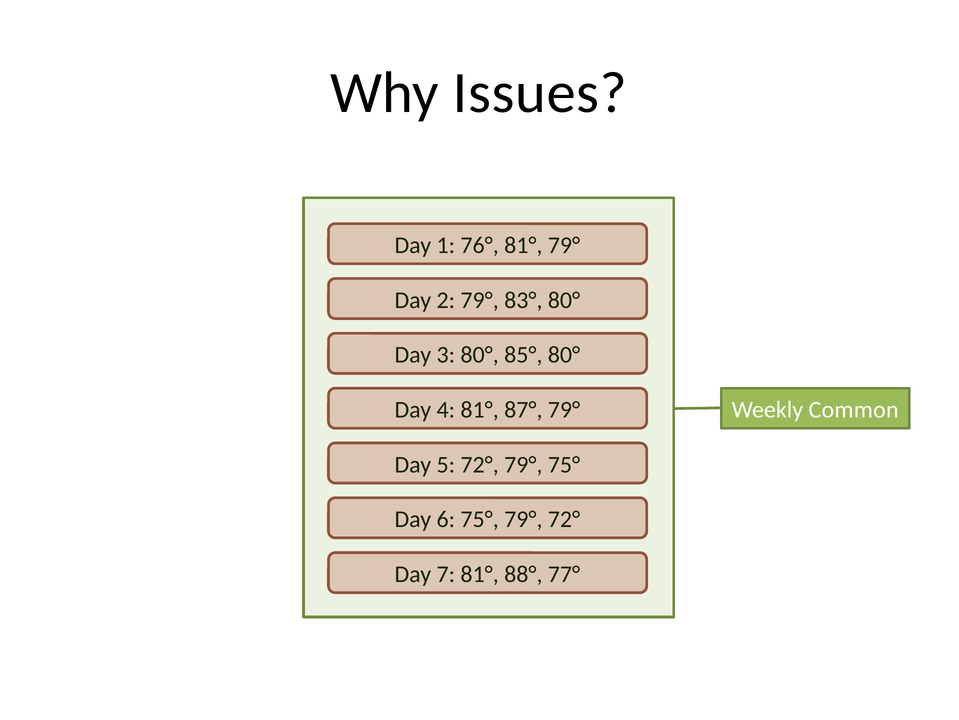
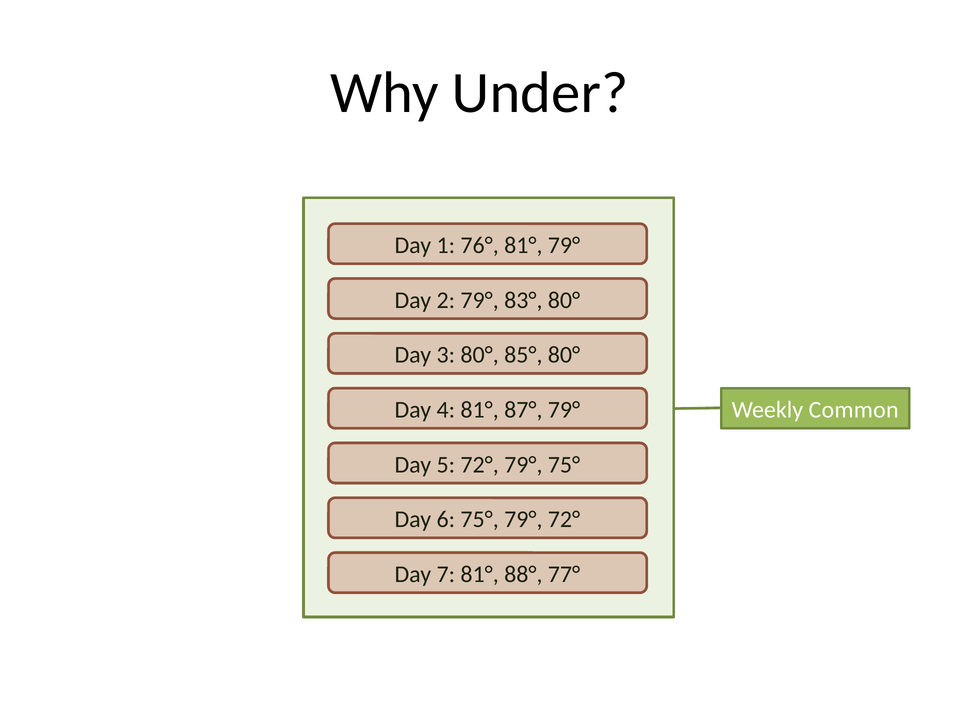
Issues: Issues -> Under (540, 93)
